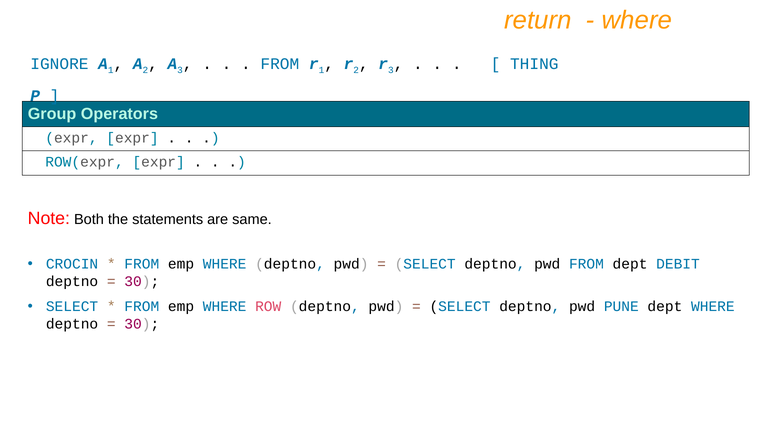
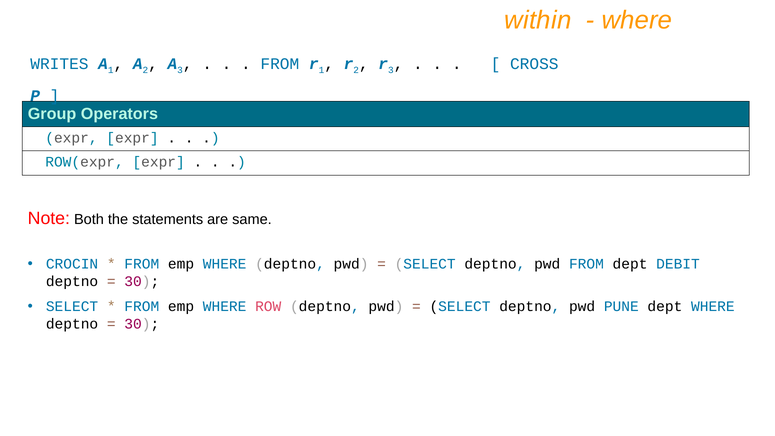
return: return -> within (538, 20)
IGNORE: IGNORE -> WRITES (59, 64)
THING: THING -> CROSS (534, 64)
